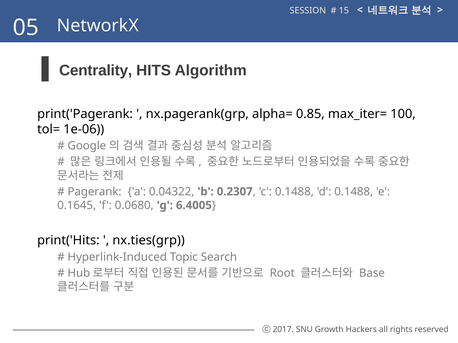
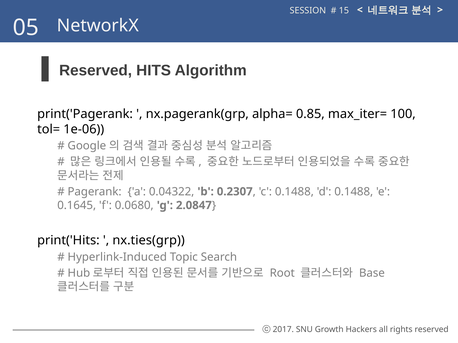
Centrality: Centrality -> Reserved (96, 70)
6.4005: 6.4005 -> 2.0847 (194, 206)
